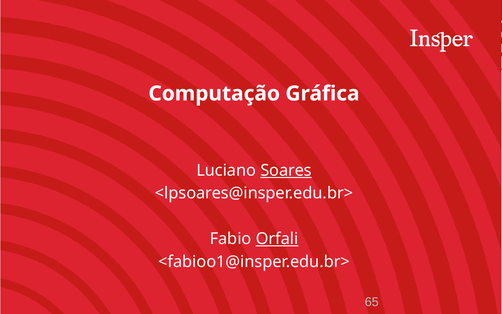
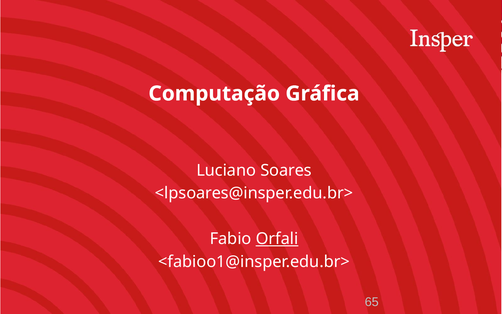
Soares underline: present -> none (286, 170)
